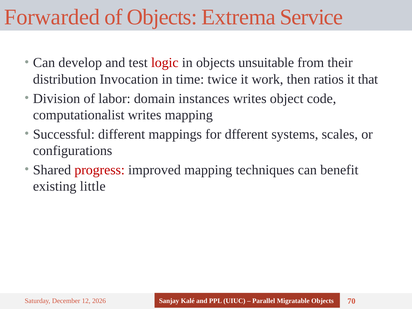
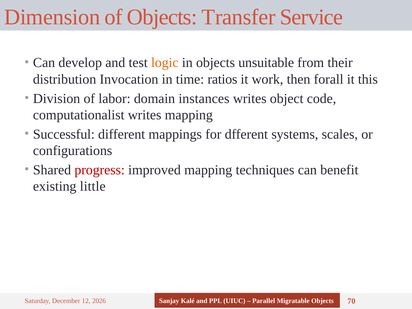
Forwarded: Forwarded -> Dimension (52, 17)
Extrema: Extrema -> Transfer (239, 17)
logic colour: red -> orange (165, 63)
twice: twice -> ratios (222, 79)
ratios: ratios -> forall (329, 79)
that: that -> this (368, 79)
